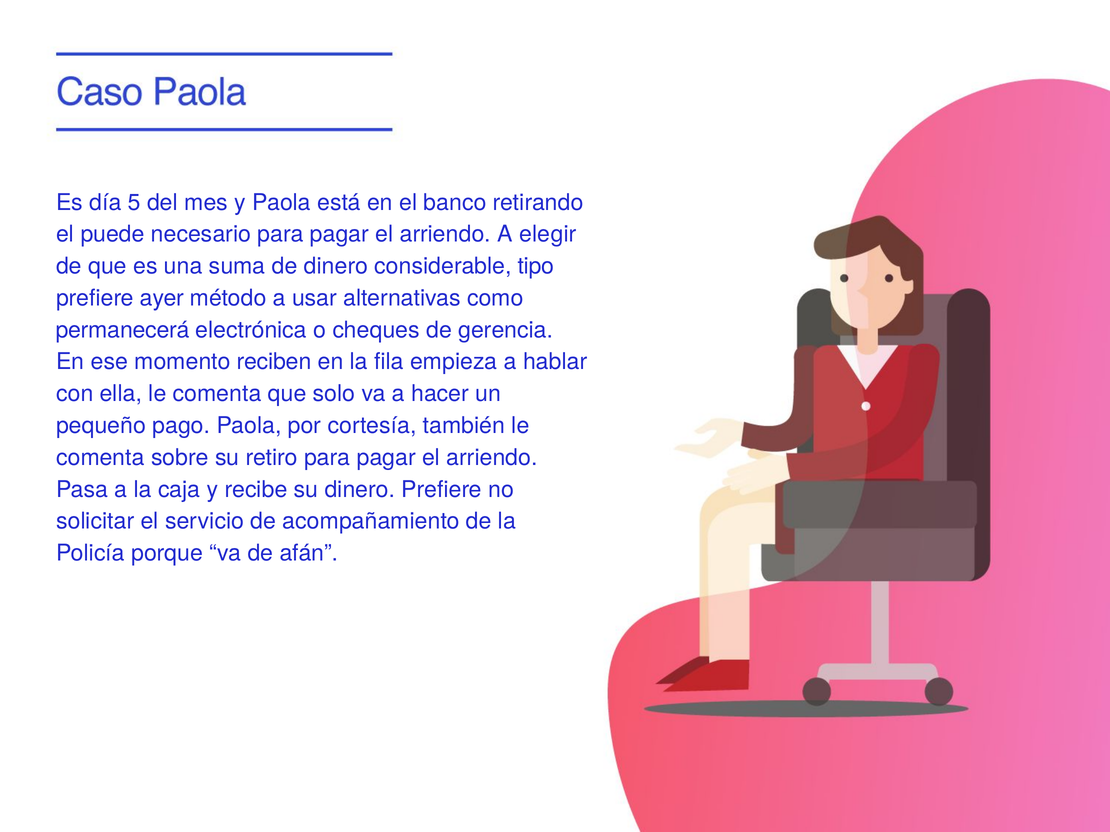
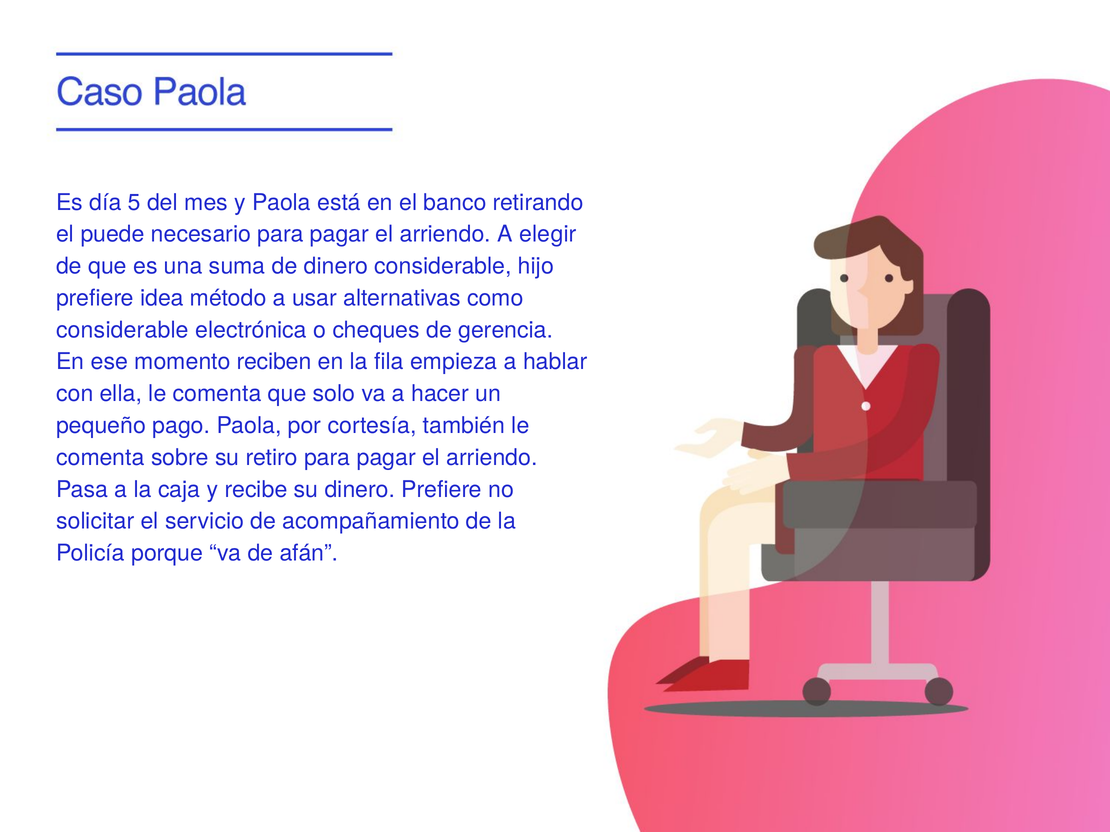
tipo: tipo -> hijo (536, 266)
ayer: ayer -> idea (162, 298)
permanecerá: permanecerá -> considerable (122, 330)
